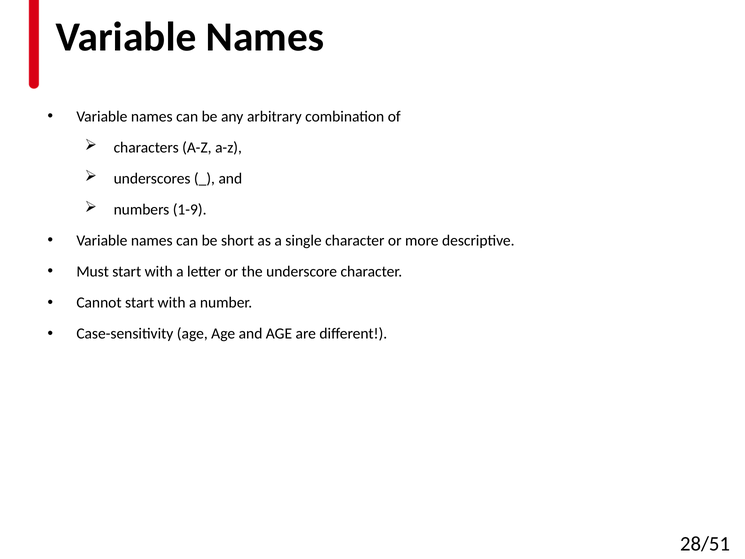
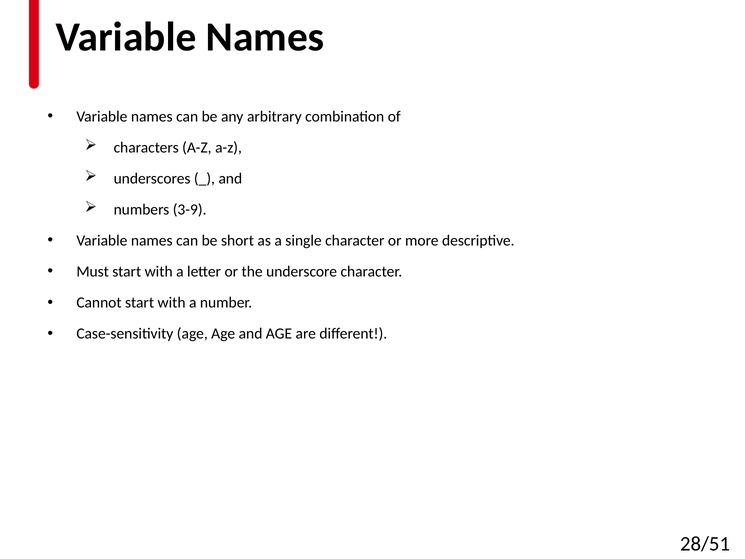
1-9: 1-9 -> 3-9 (190, 210)
